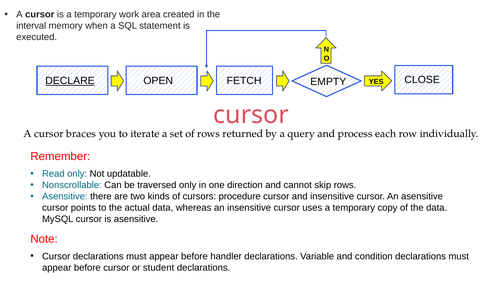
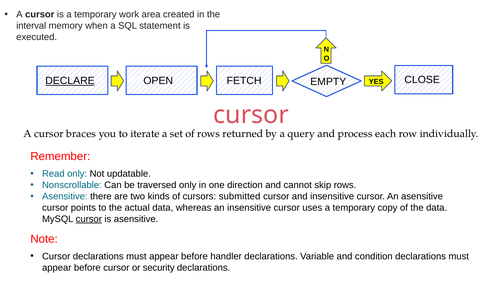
procedure: procedure -> submitted (240, 197)
cursor underline: none -> present (89, 219)
student: student -> security (159, 268)
